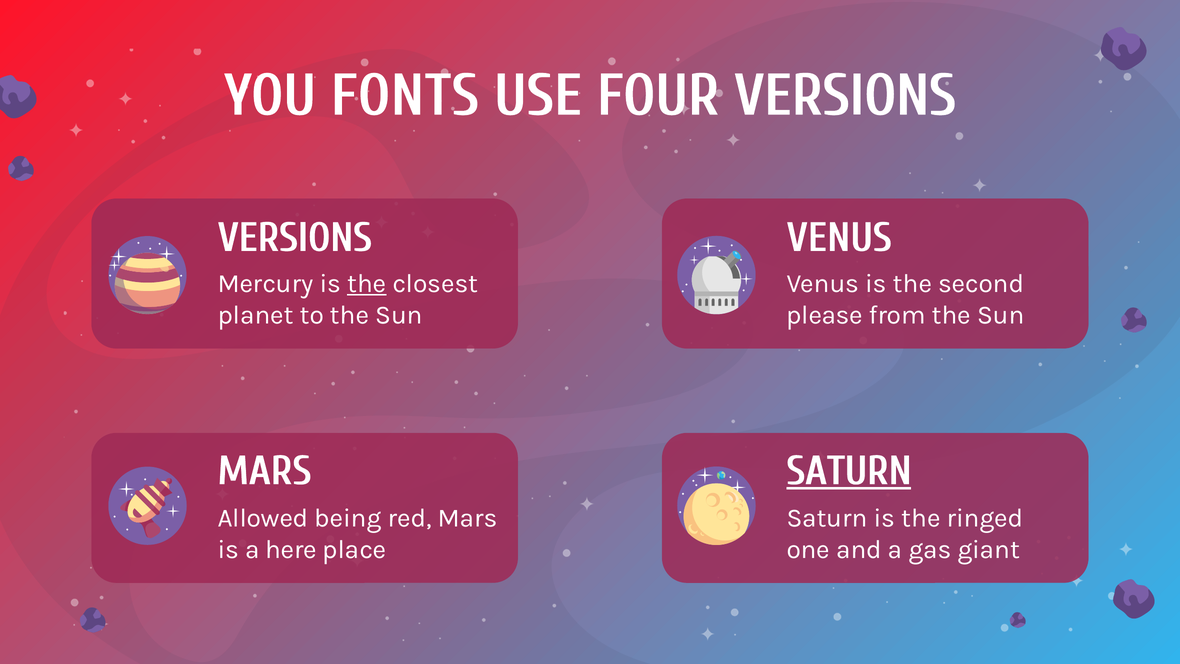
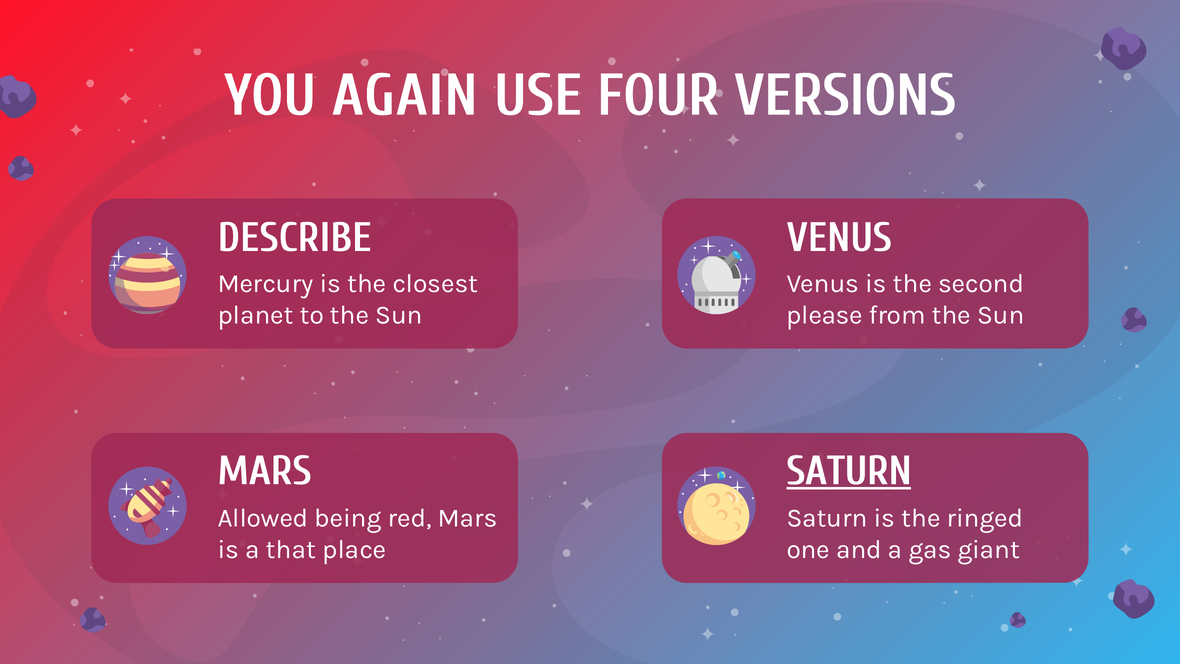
FONTS: FONTS -> AGAIN (405, 95)
VERSIONS: VERSIONS -> DESCRIBE (295, 237)
the underline: present -> none (367, 283)
here: here -> that (291, 549)
